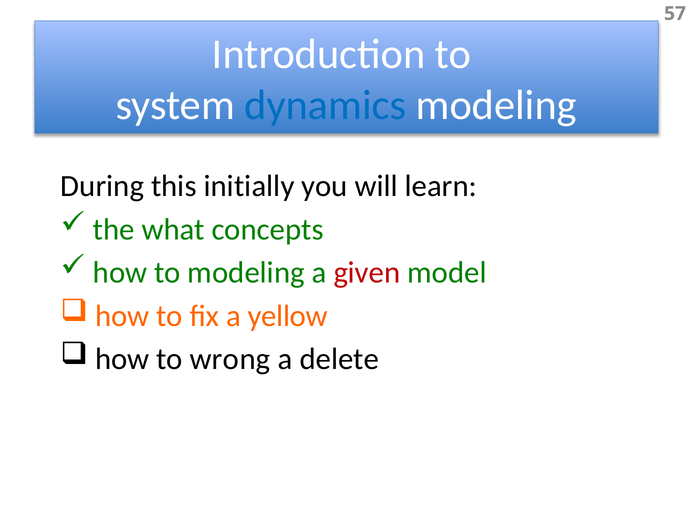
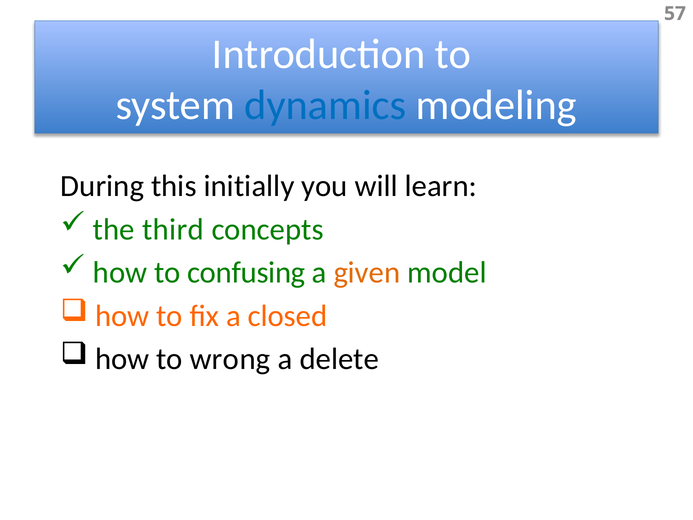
what: what -> third (173, 229)
to modeling: modeling -> confusing (246, 273)
given colour: red -> orange (367, 273)
yellow: yellow -> closed (288, 316)
